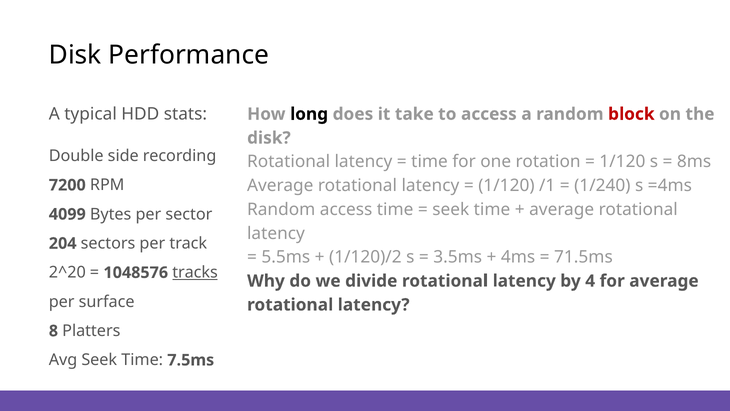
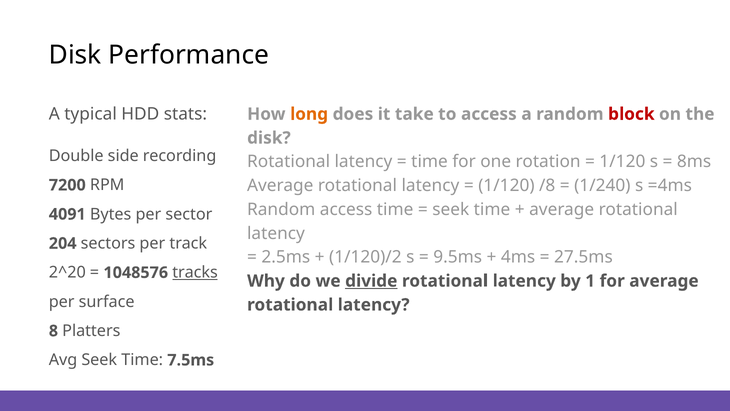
long colour: black -> orange (309, 114)
/1: /1 -> /8 (547, 185)
4099: 4099 -> 4091 (67, 214)
5.5ms: 5.5ms -> 2.5ms (286, 257)
3.5ms: 3.5ms -> 9.5ms (458, 257)
71.5ms: 71.5ms -> 27.5ms (583, 257)
divide underline: none -> present (371, 281)
4: 4 -> 1 (590, 281)
